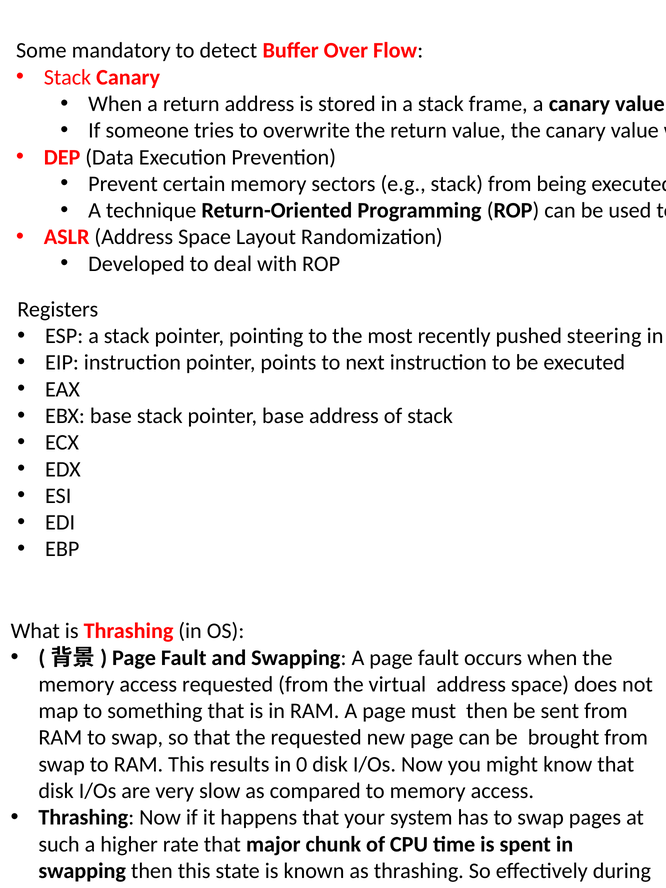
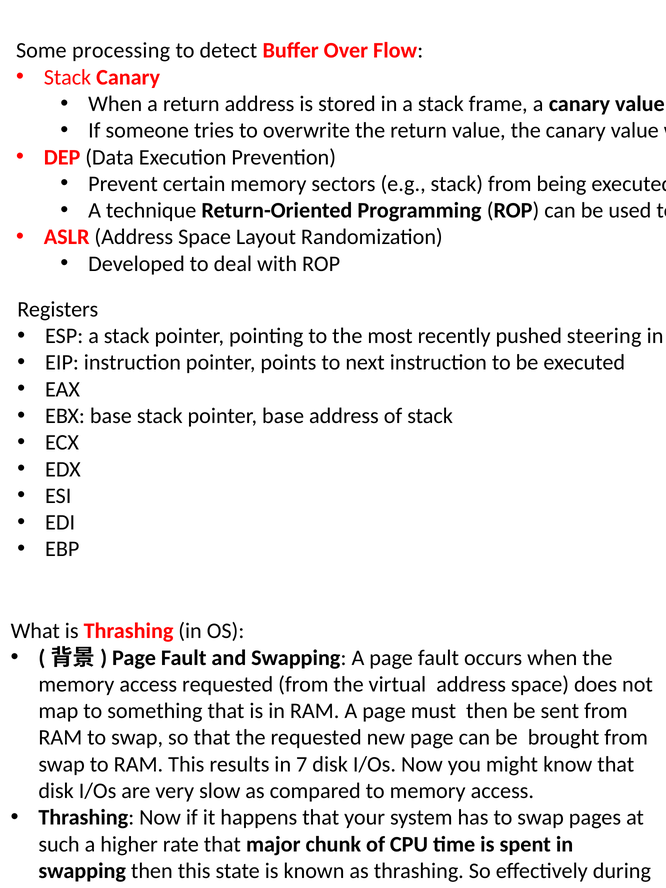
mandatory: mandatory -> processing (121, 51)
0: 0 -> 7 (302, 764)
